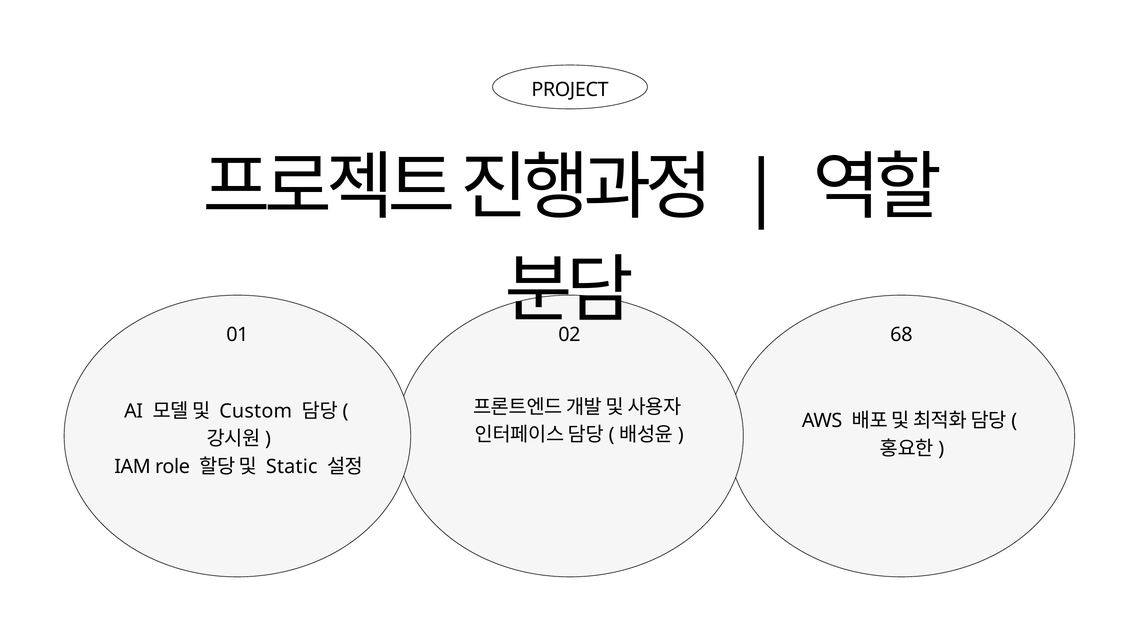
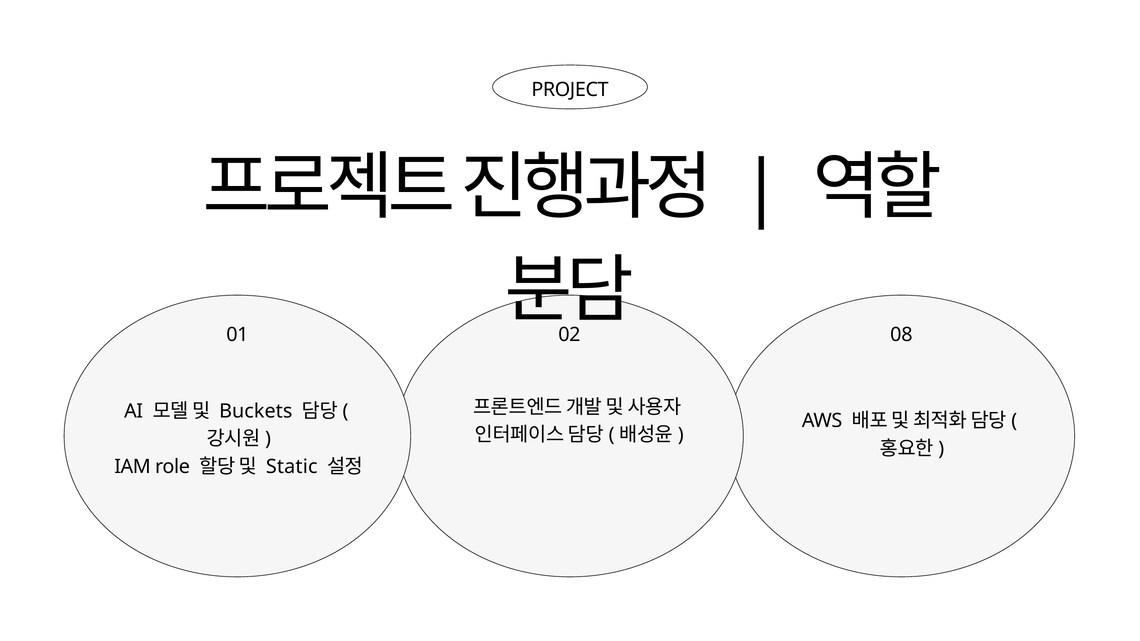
68: 68 -> 08 (901, 335)
Custom: Custom -> Buckets (256, 411)
